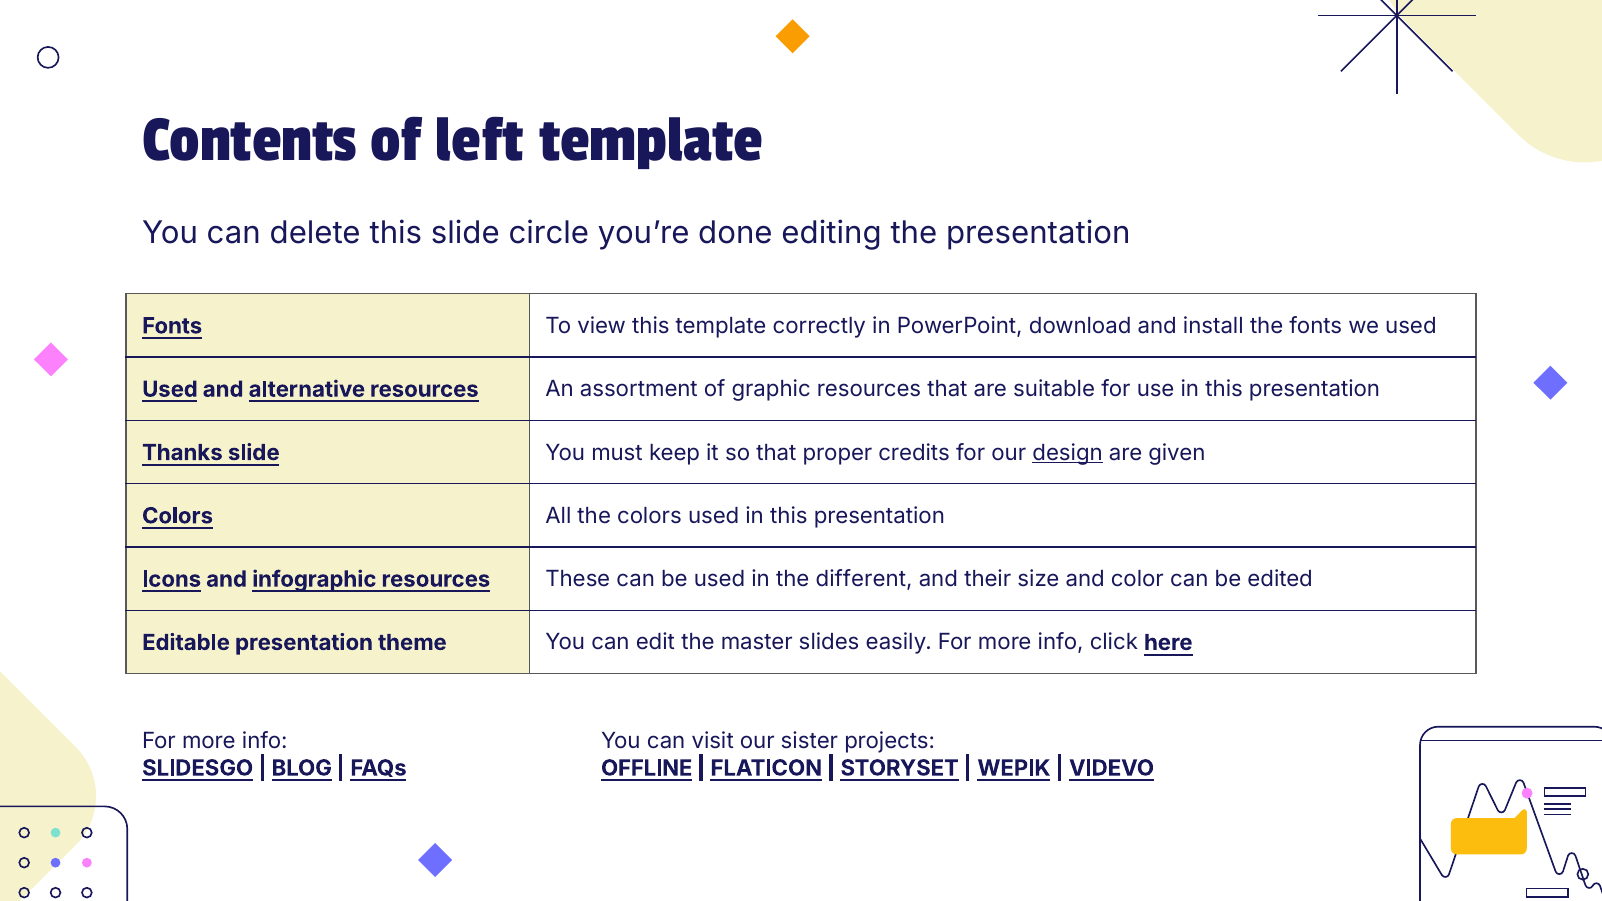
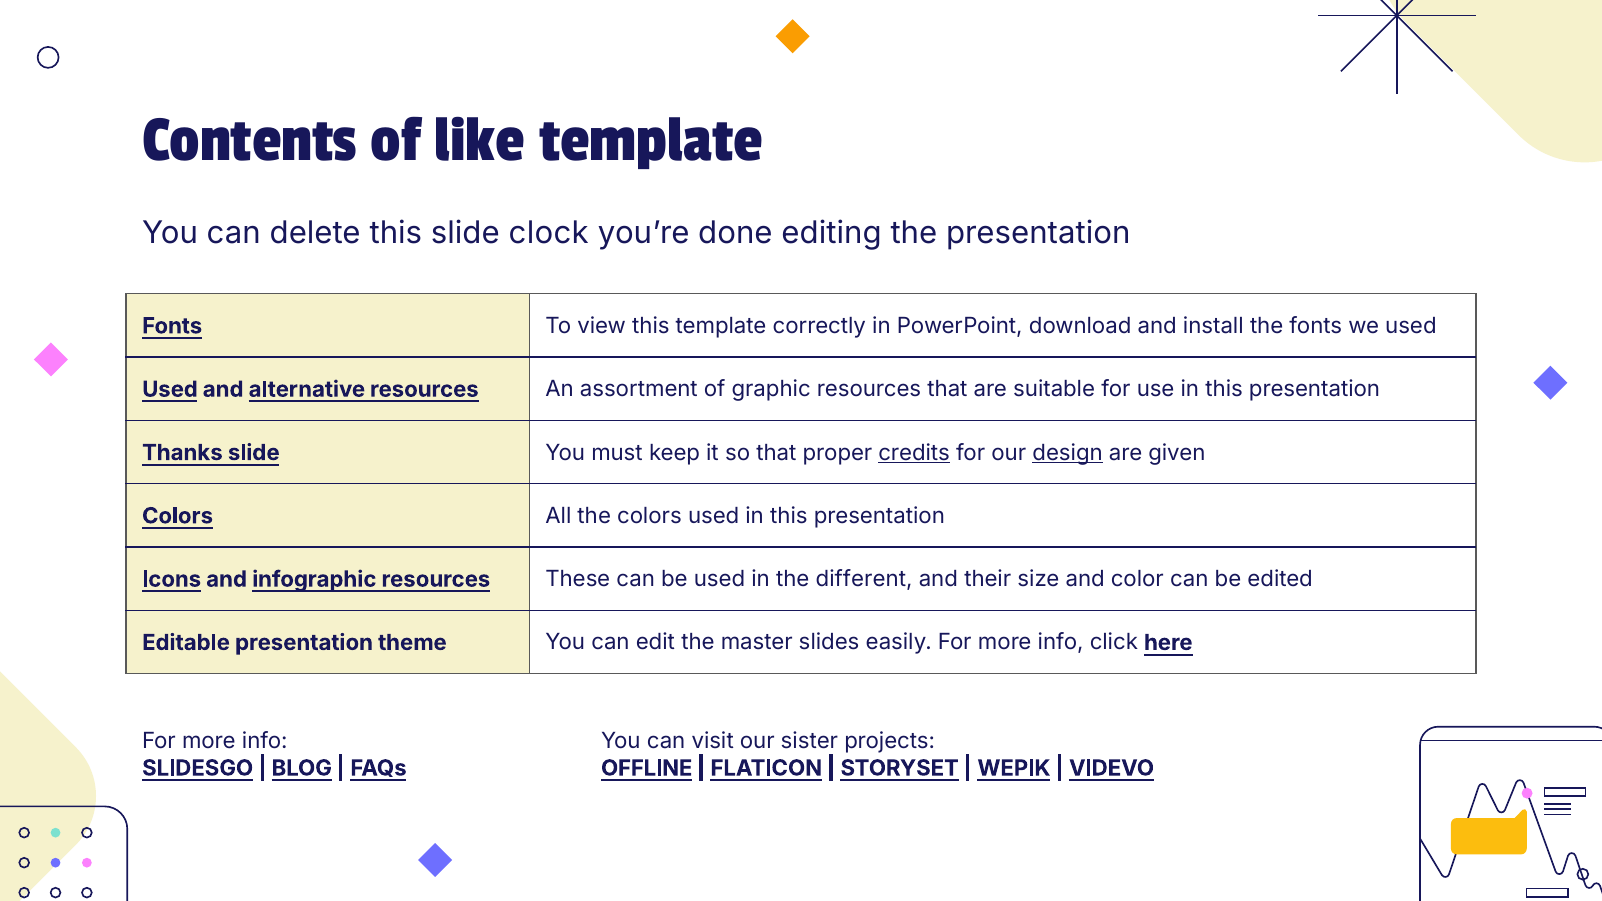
left: left -> like (480, 139)
circle: circle -> clock (549, 233)
credits underline: none -> present (914, 453)
